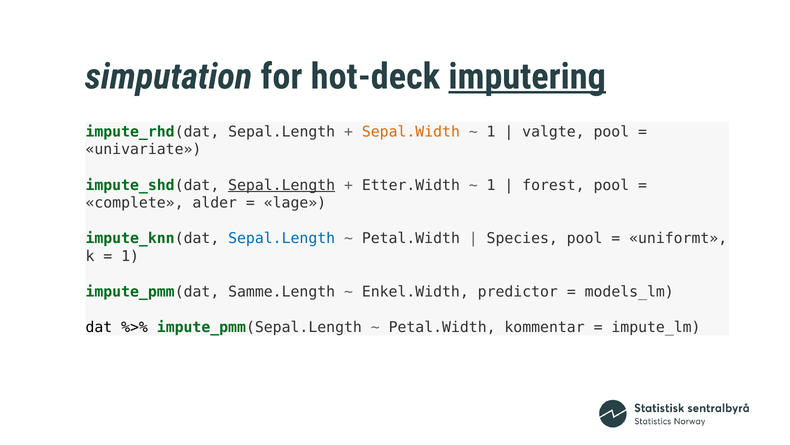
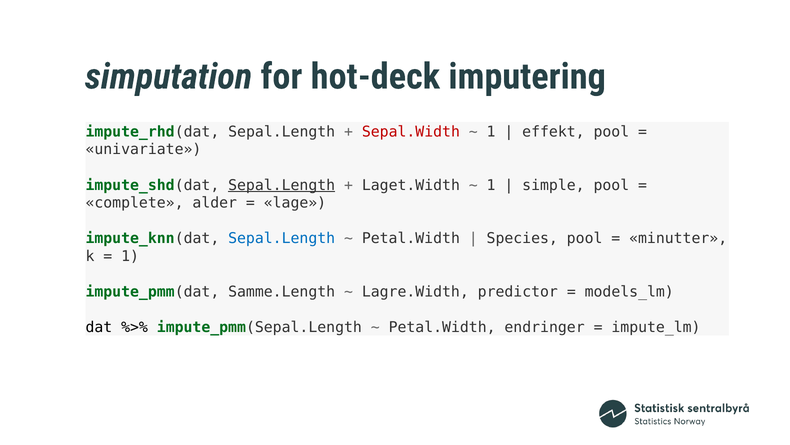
imputering underline: present -> none (527, 76)
Sepal.Width colour: orange -> red (411, 132)
valgte: valgte -> effekt (553, 132)
Etter.Width: Etter.Width -> Laget.Width (411, 185)
forest: forest -> simple (553, 185)
uniformt: uniformt -> minutter (678, 238)
Enkel.Width: Enkel.Width -> Lagre.Width (415, 292)
kommentar: kommentar -> endringer (545, 327)
